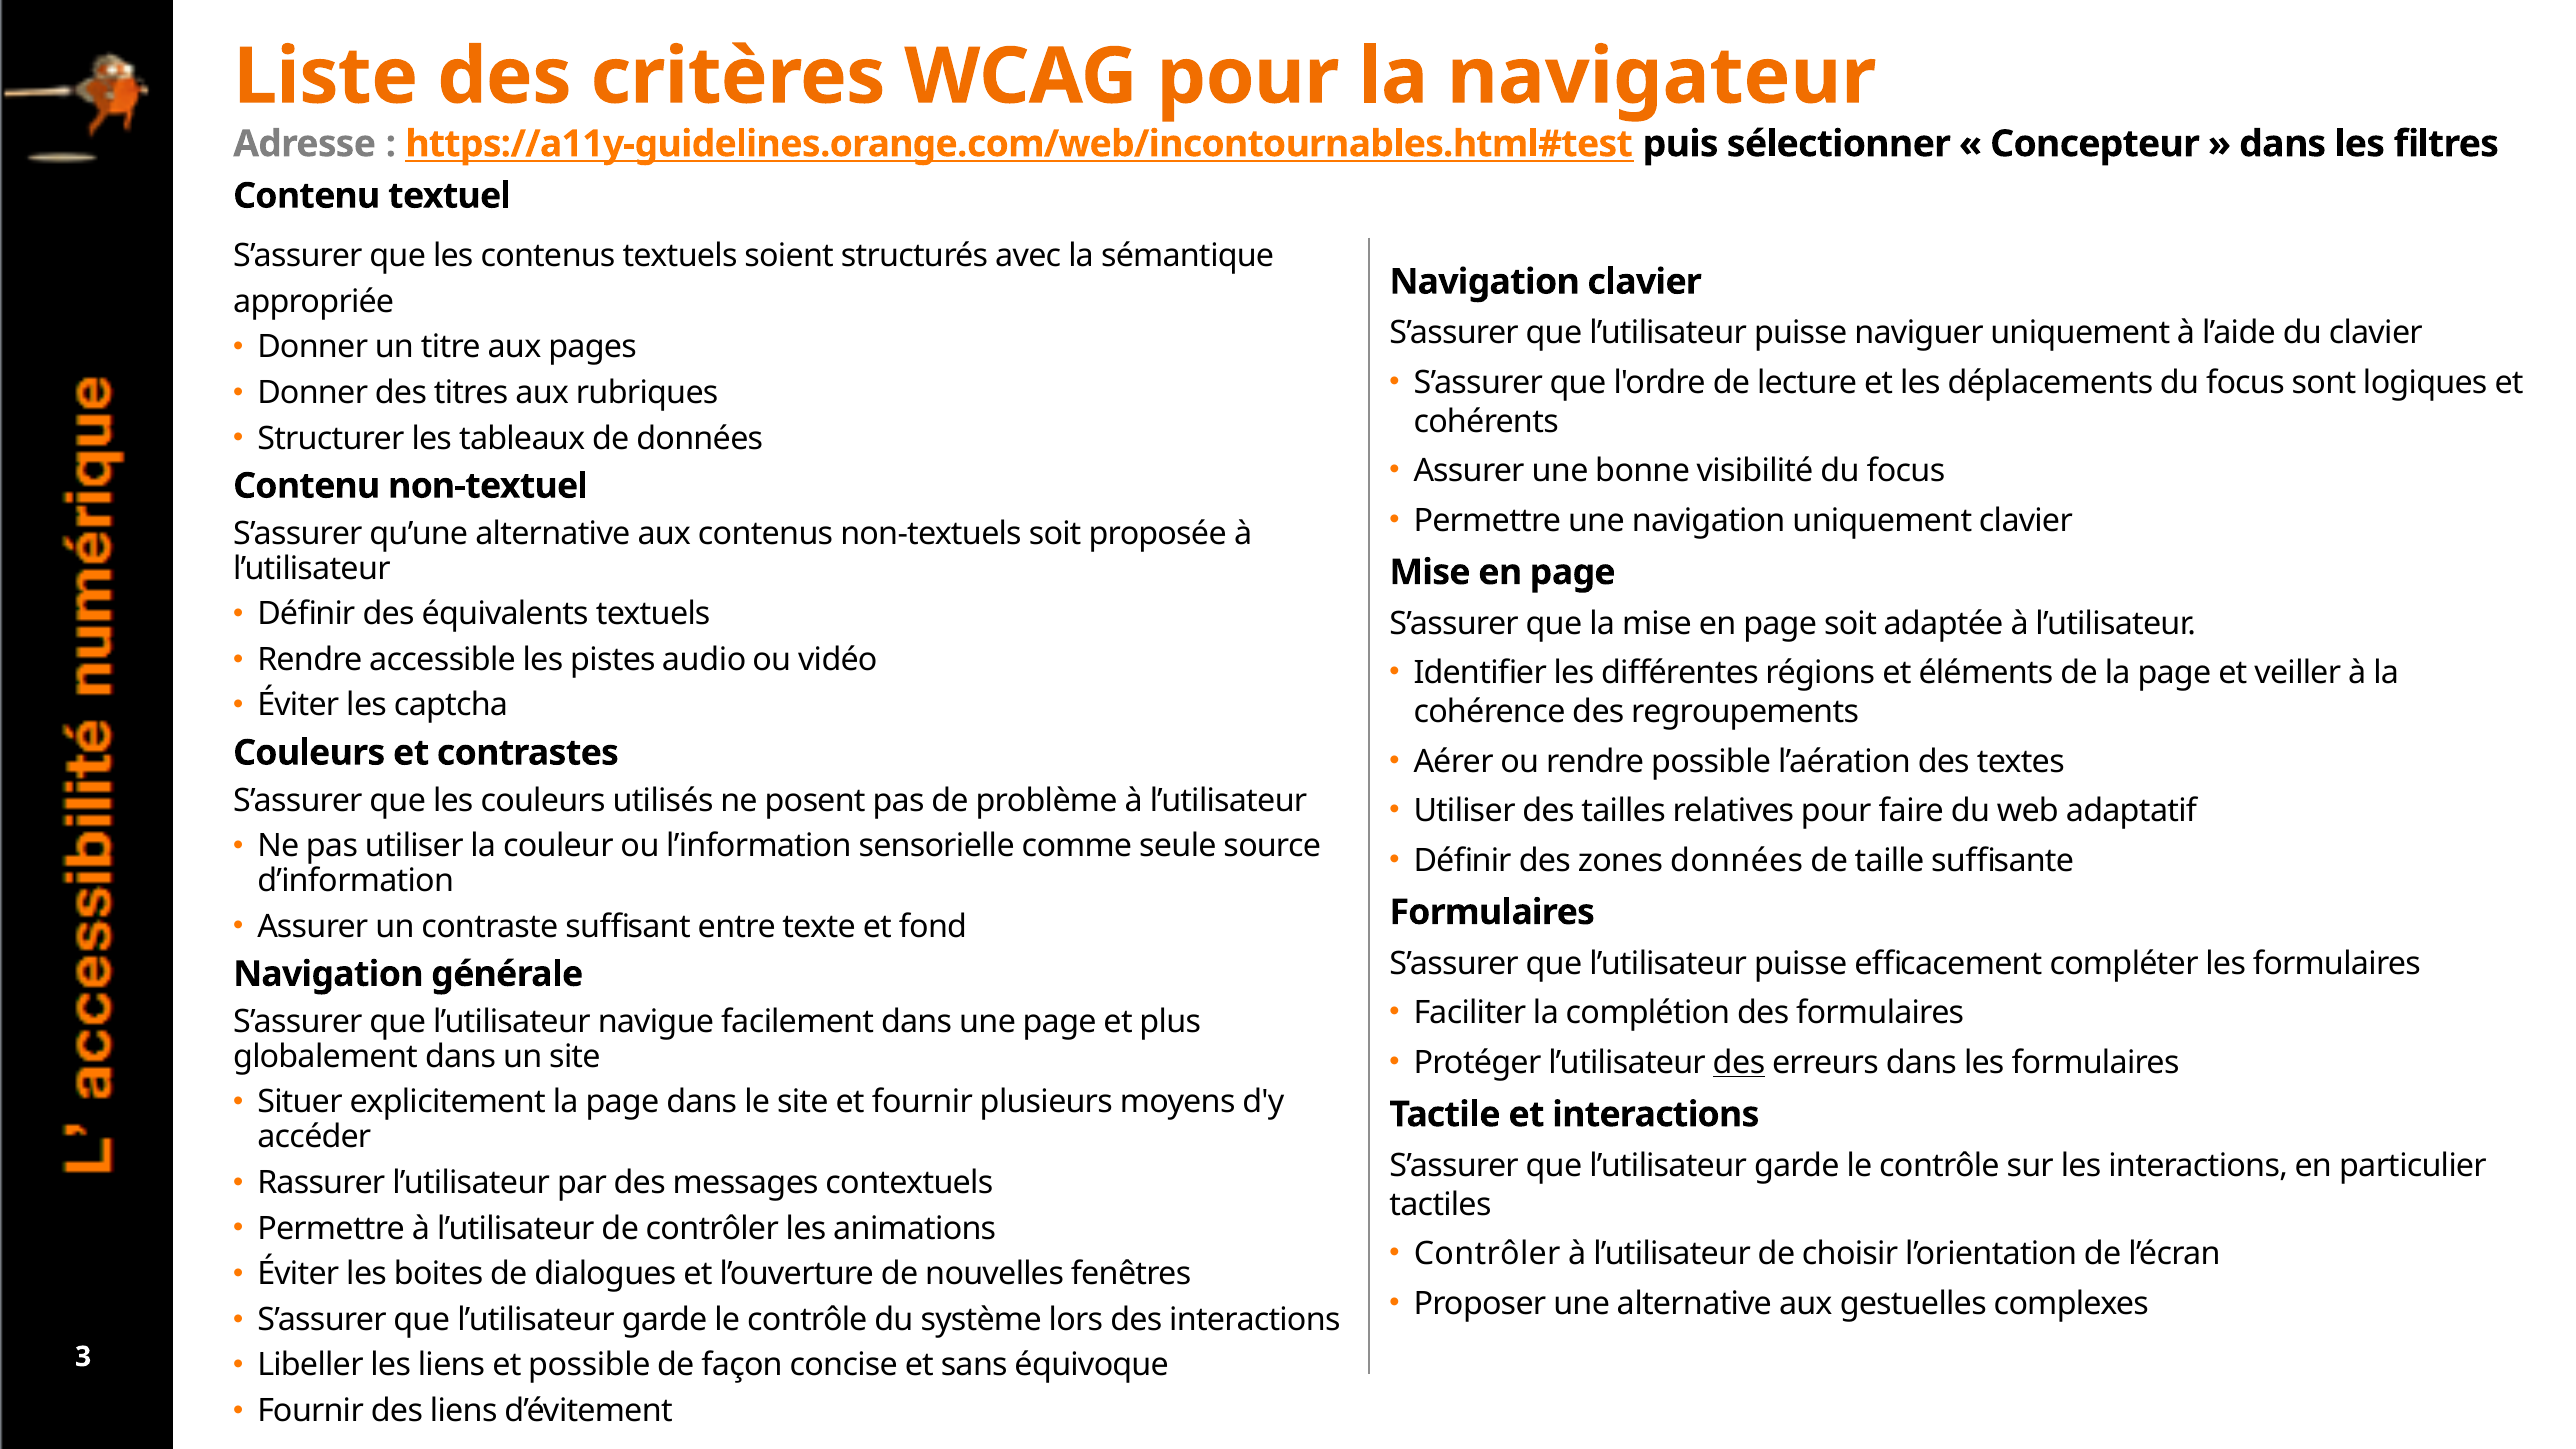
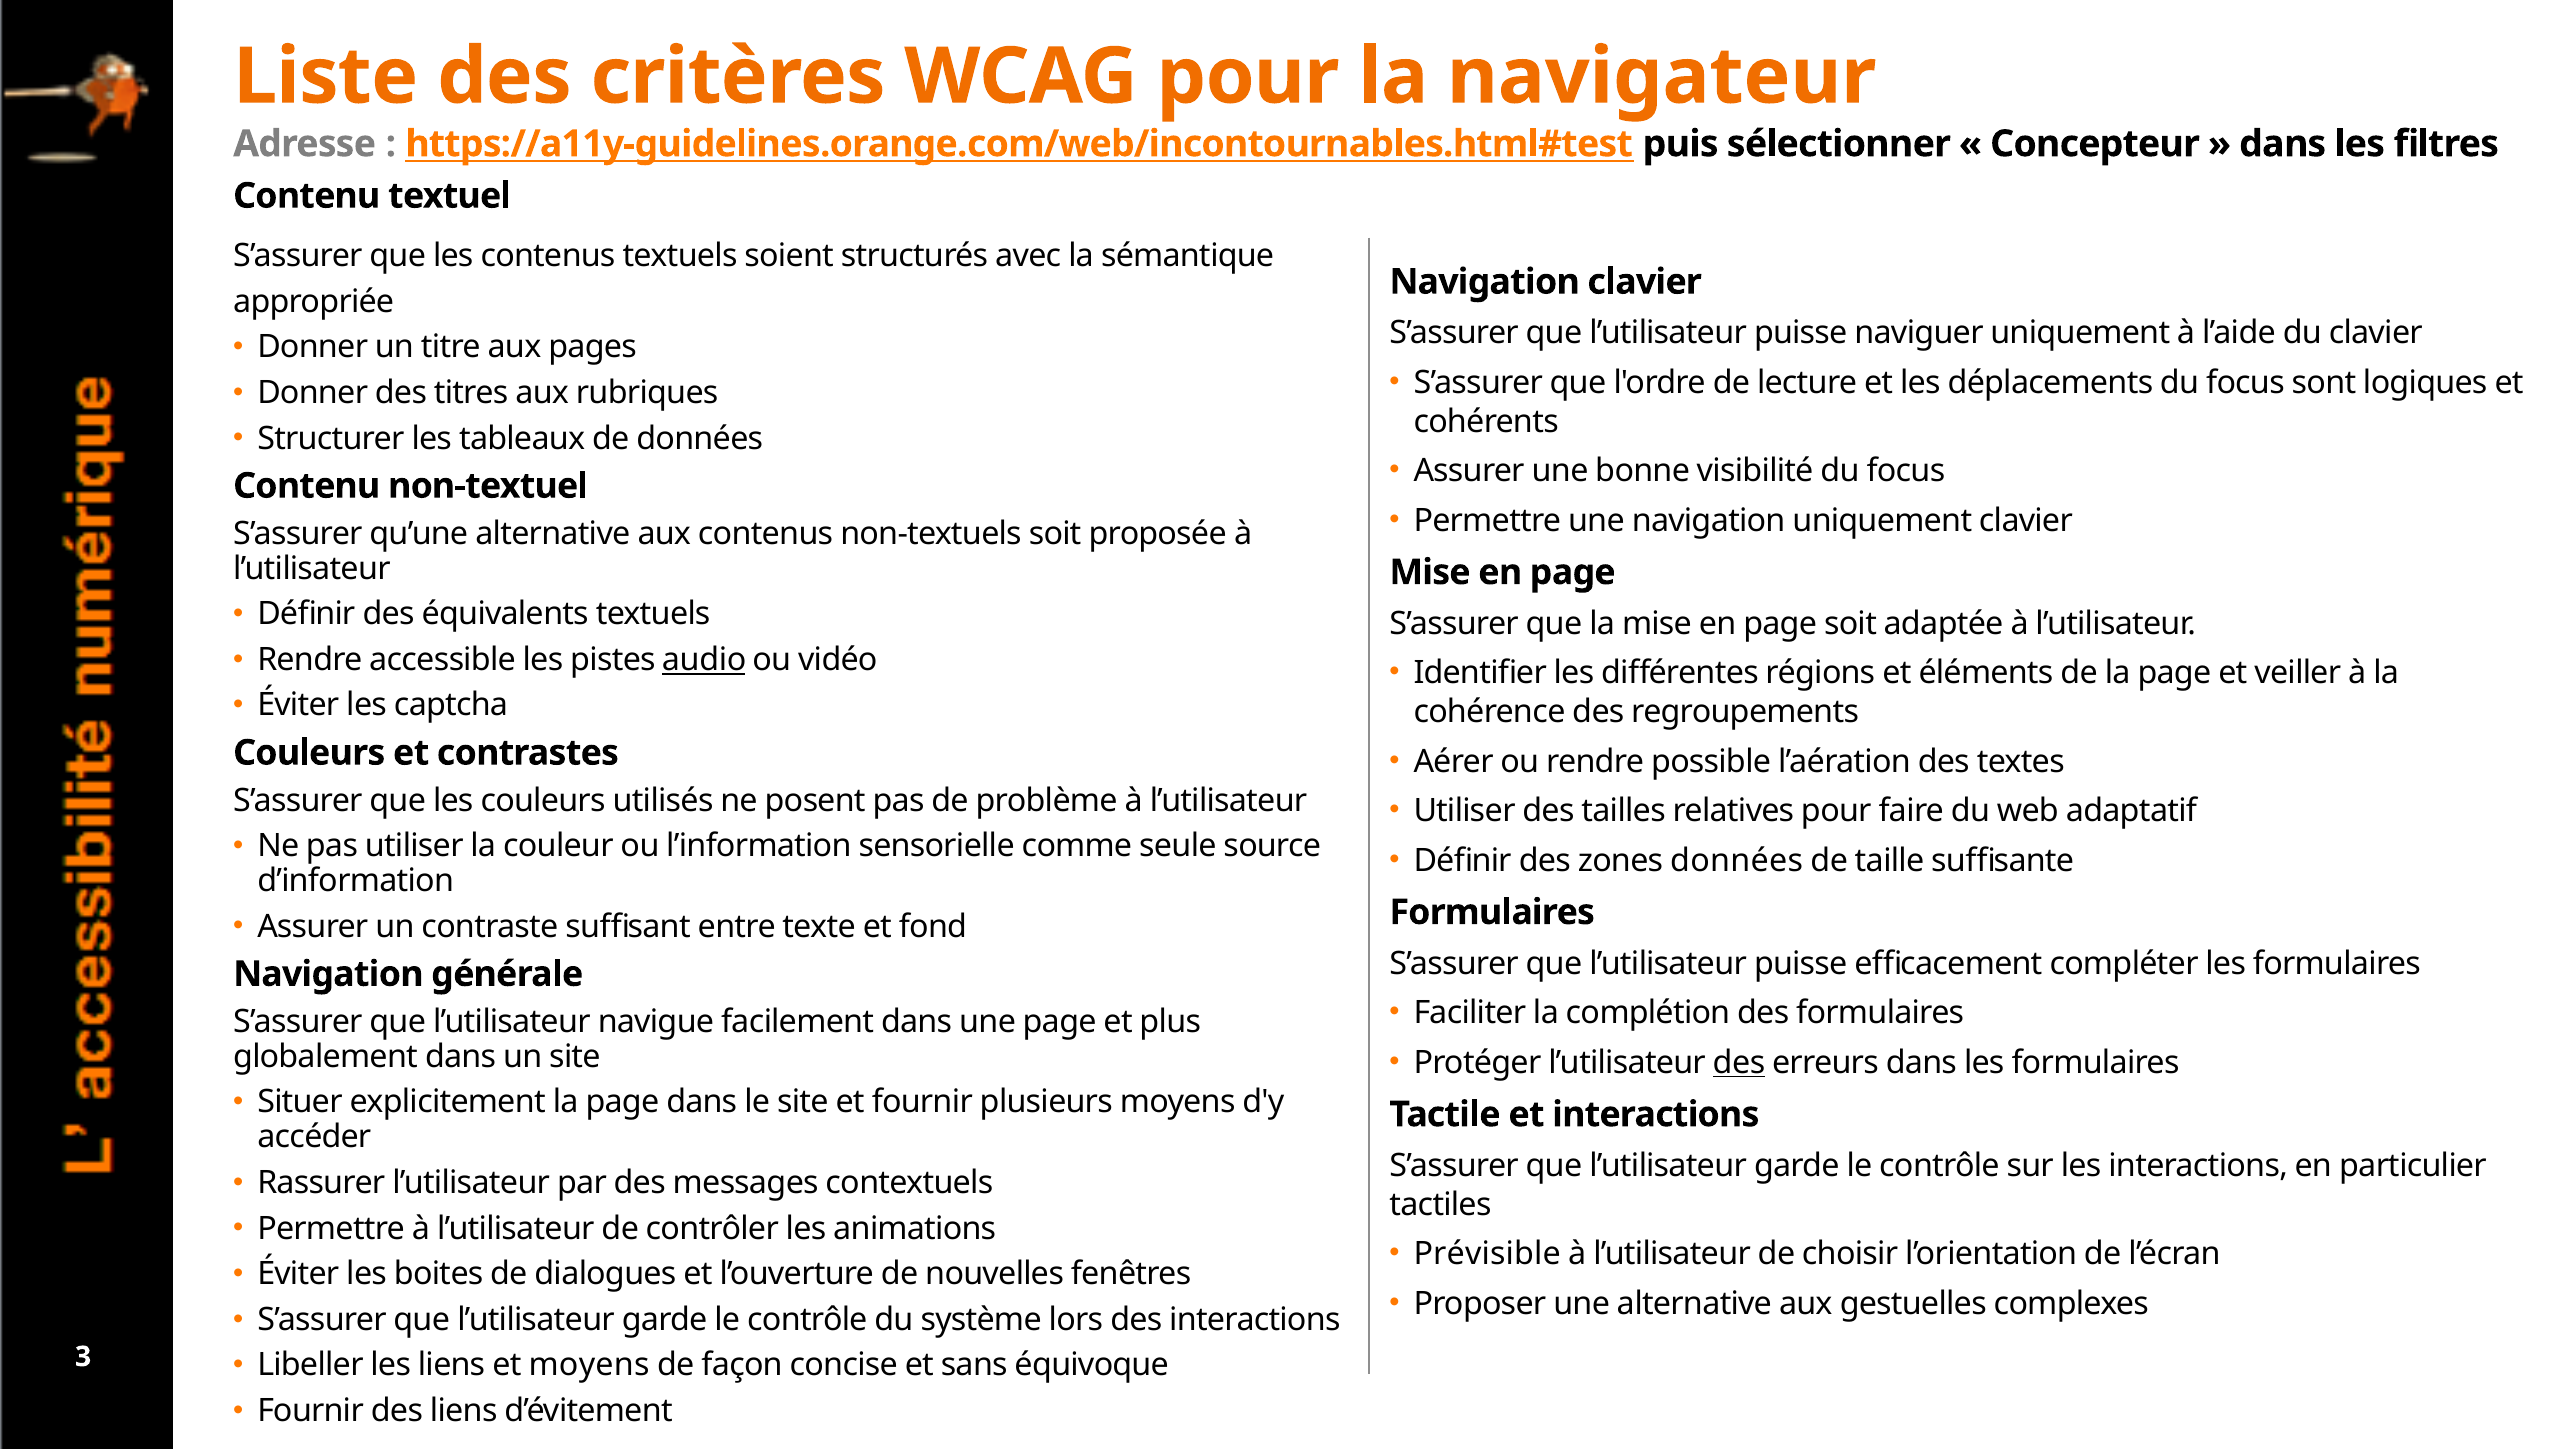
audio underline: none -> present (704, 660)
Contrôler: Contrôler -> Prévisible (1487, 1254)
et possible: possible -> moyens (589, 1365)
